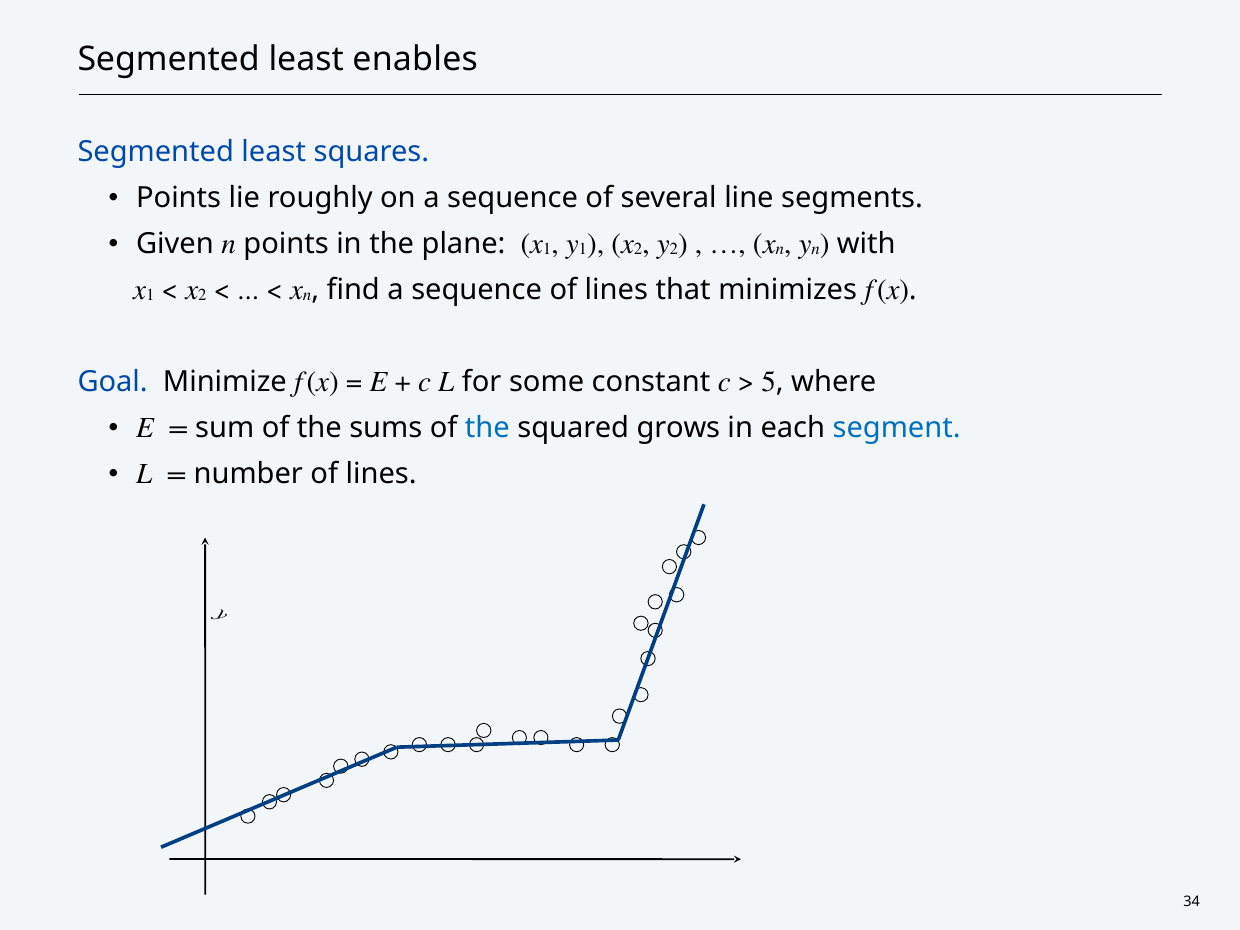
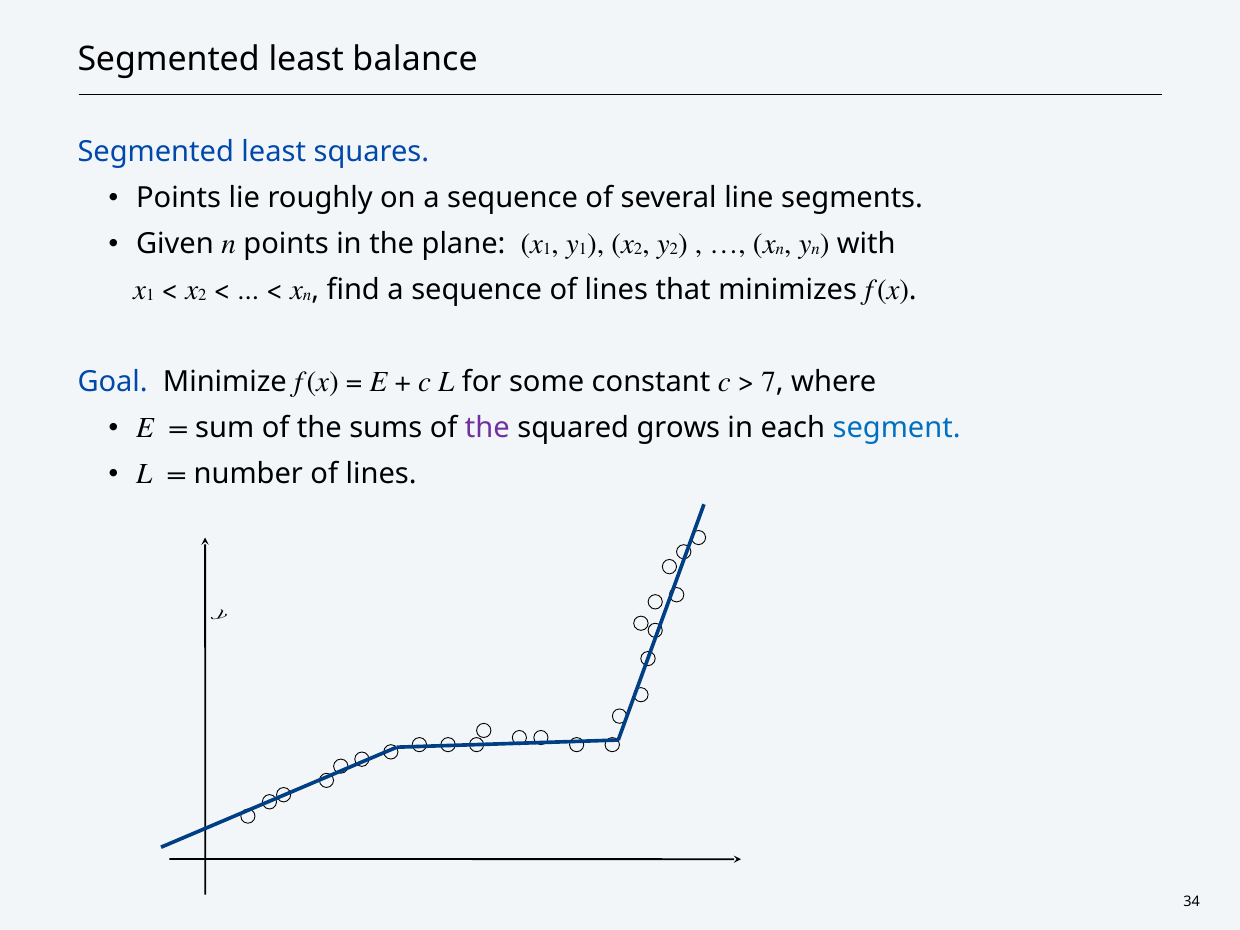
enables: enables -> balance (415, 59)
5: 5 -> 7 (769, 382)
the colour: blue -> purple (487, 428)
